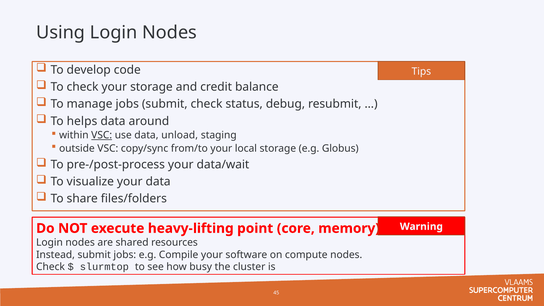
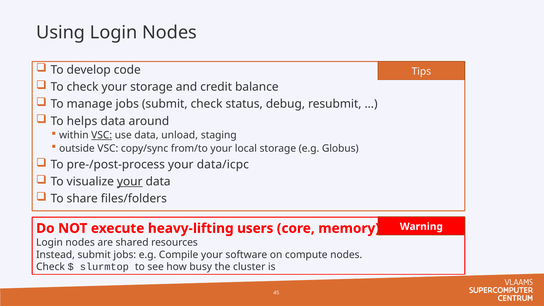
data/wait: data/wait -> data/icpc (223, 165)
your underline: none -> present (130, 182)
point: point -> users (255, 228)
